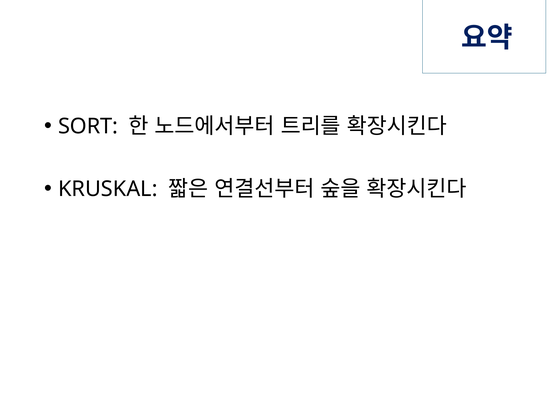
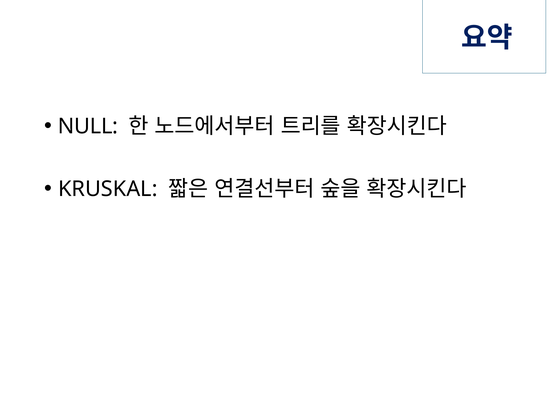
SORT: SORT -> NULL (88, 126)
